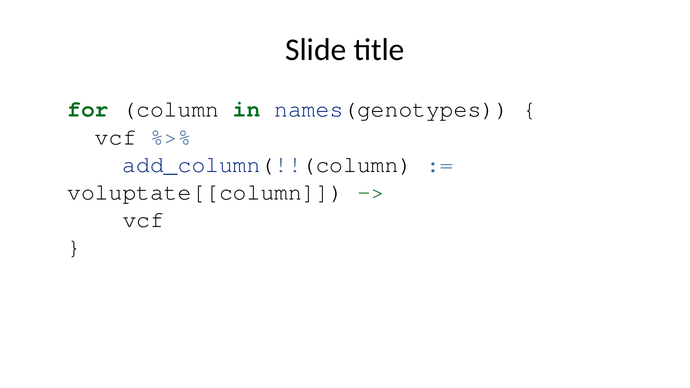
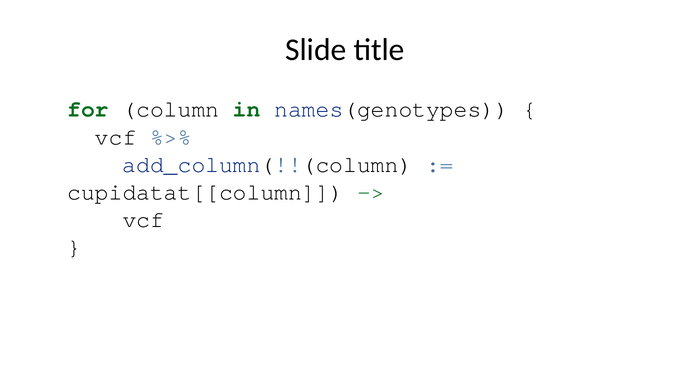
voluptate[[column: voluptate[[column -> cupidatat[[column (205, 192)
